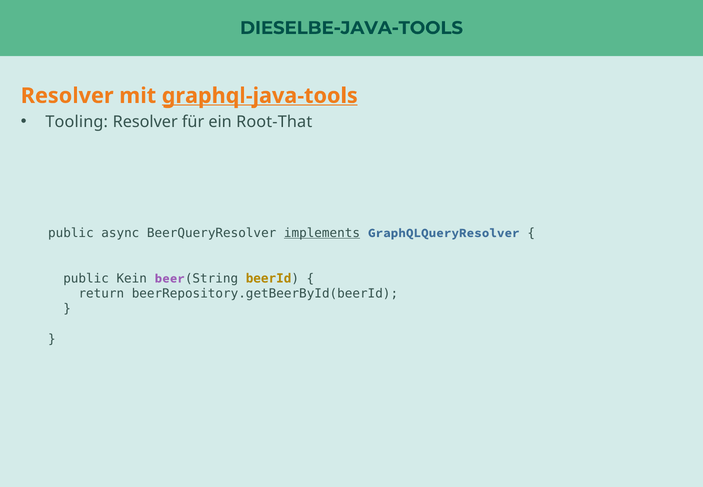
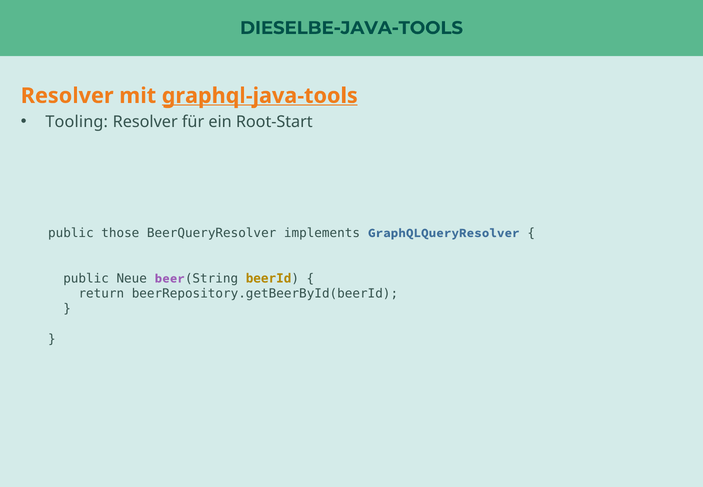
Root-That: Root-That -> Root-Start (274, 122)
async: async -> those (120, 233)
implements underline: present -> none (322, 233)
Kein: Kein -> Neue (132, 278)
